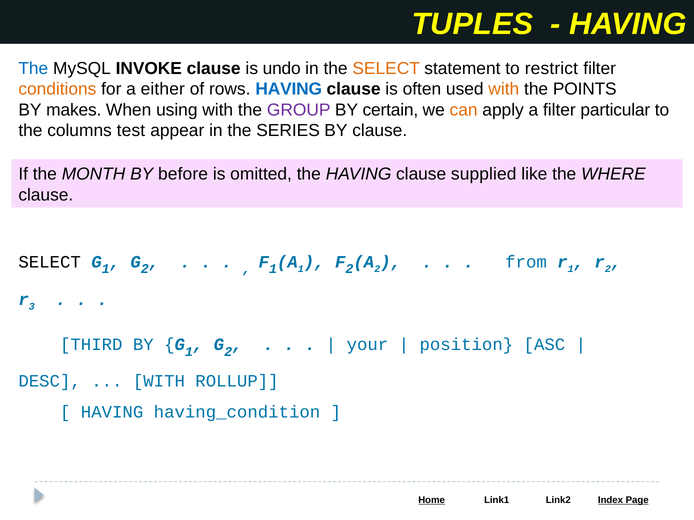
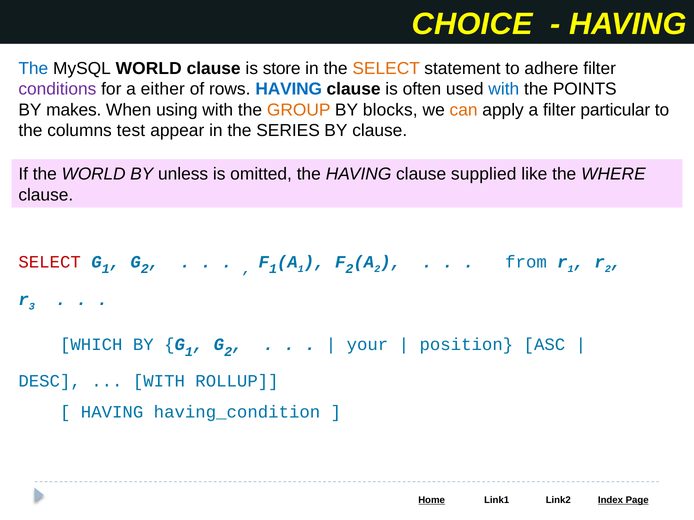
TUPLES: TUPLES -> CHOICE (472, 24)
MySQL INVOKE: INVOKE -> WORLD (149, 68)
undo: undo -> store (282, 68)
restrict: restrict -> adhere (551, 68)
conditions colour: orange -> purple (57, 89)
with colour: orange -> blue (504, 89)
GROUP colour: purple -> orange (299, 110)
certain: certain -> blocks (390, 110)
the MONTH: MONTH -> WORLD (94, 174)
before: before -> unless (183, 174)
SELECT colour: black -> red (50, 262)
THIRD: THIRD -> WHICH (91, 345)
